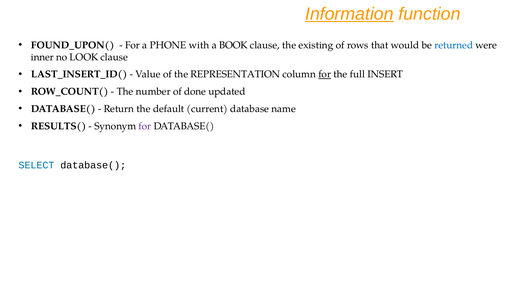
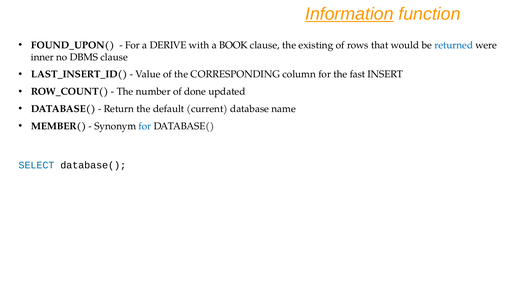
PHONE: PHONE -> DERIVE (168, 45)
LOOK: LOOK -> DBMS (84, 57)
REPRESENTATION: REPRESENTATION -> CORRESPONDING (235, 74)
for underline: present -> none (325, 74)
full: full -> fast (357, 74)
RESULTS(: RESULTS( -> MEMBER( (59, 126)
for colour: purple -> blue (145, 126)
